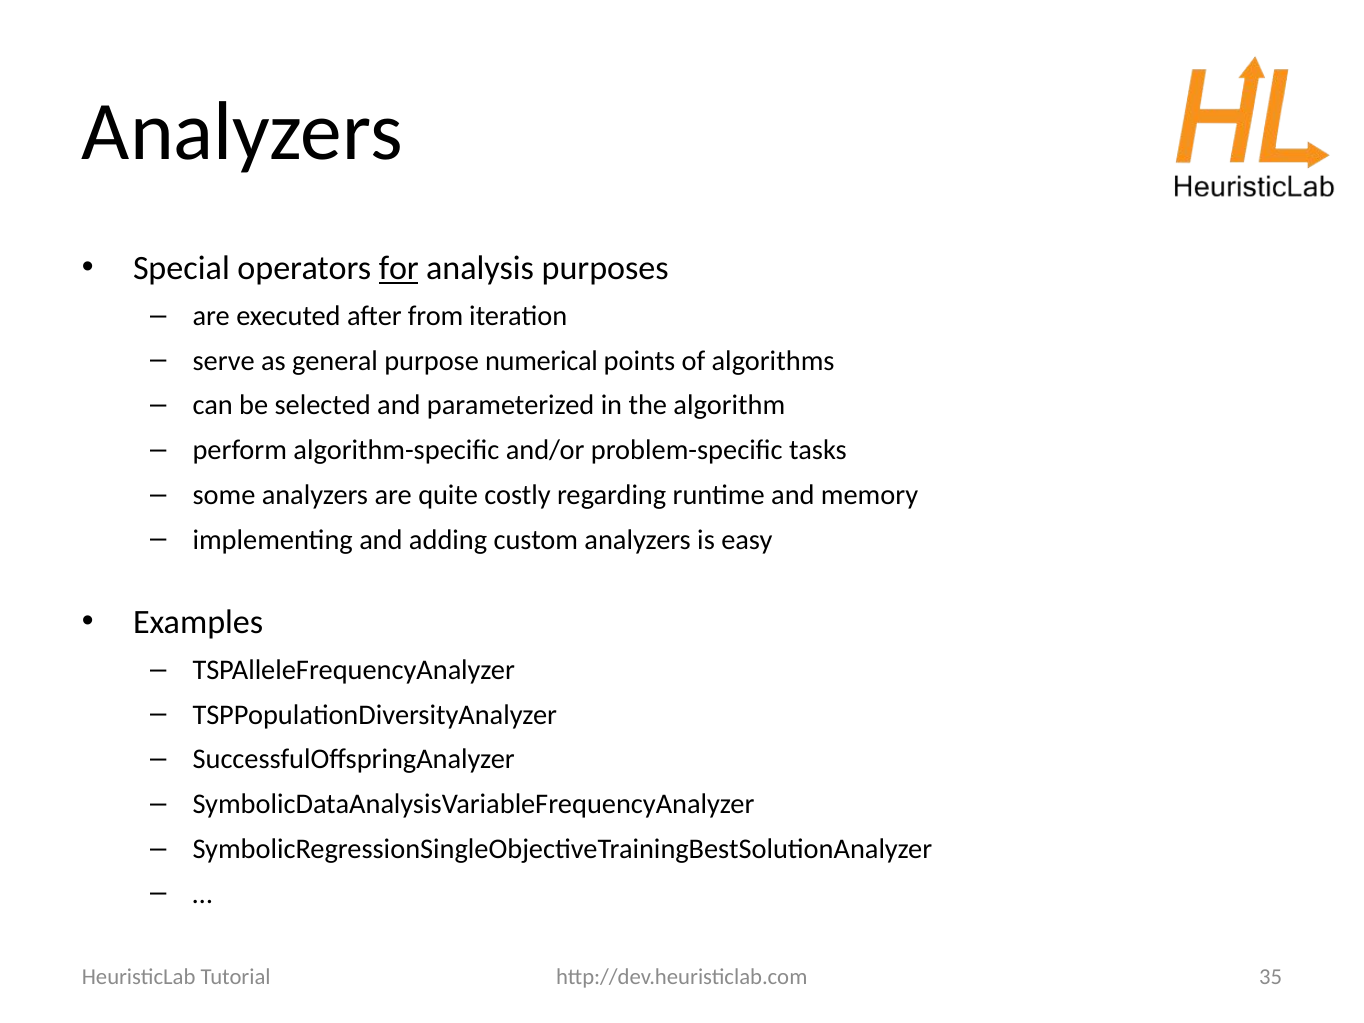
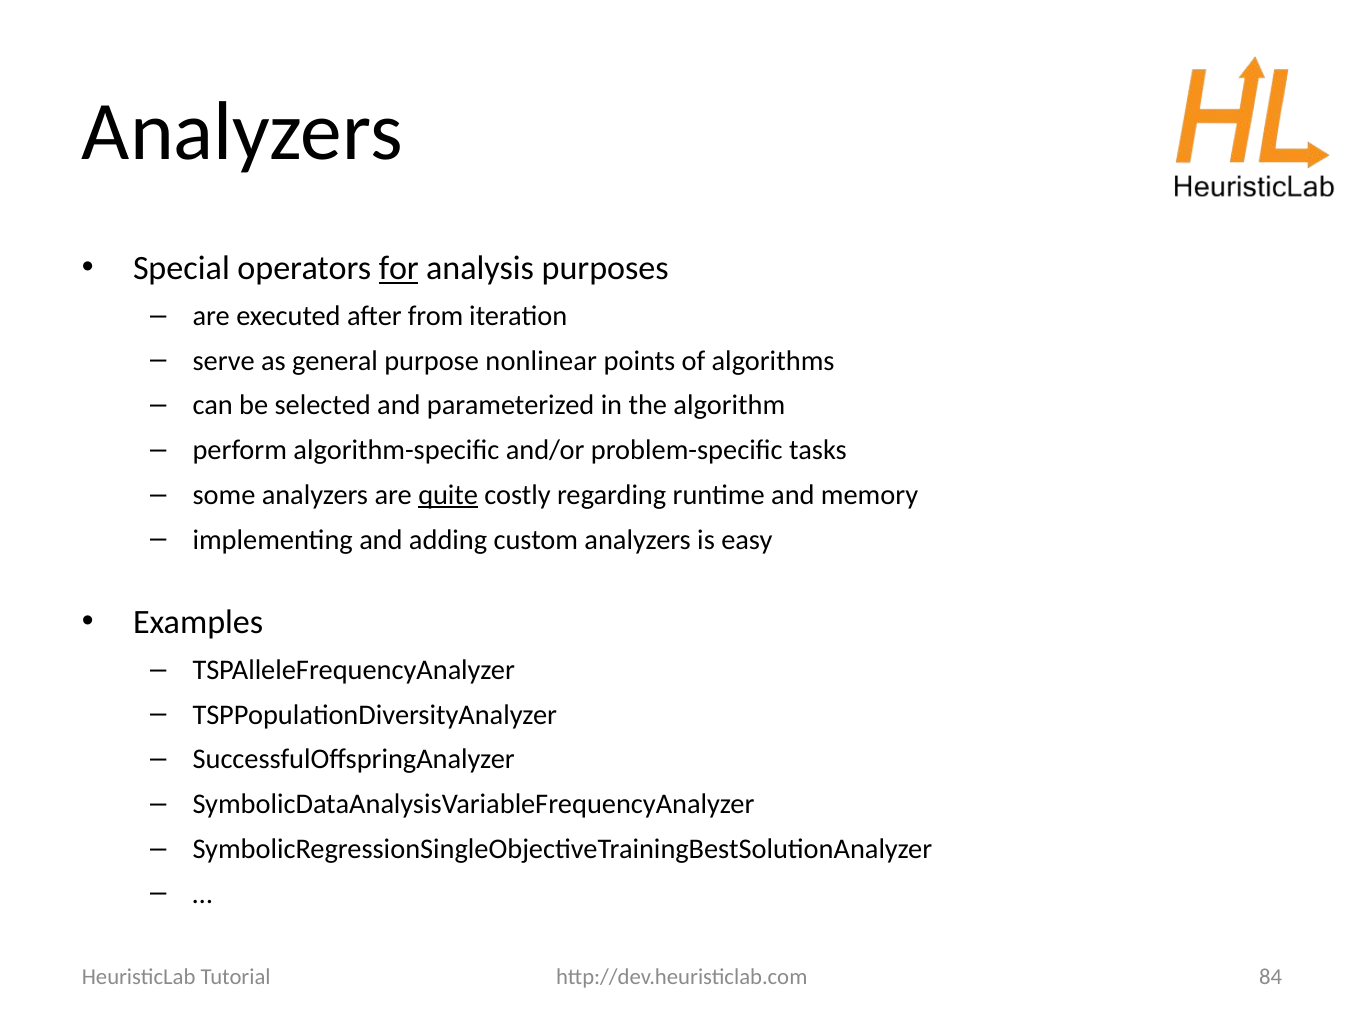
numerical: numerical -> nonlinear (541, 361)
quite underline: none -> present (448, 495)
35: 35 -> 84 (1271, 977)
